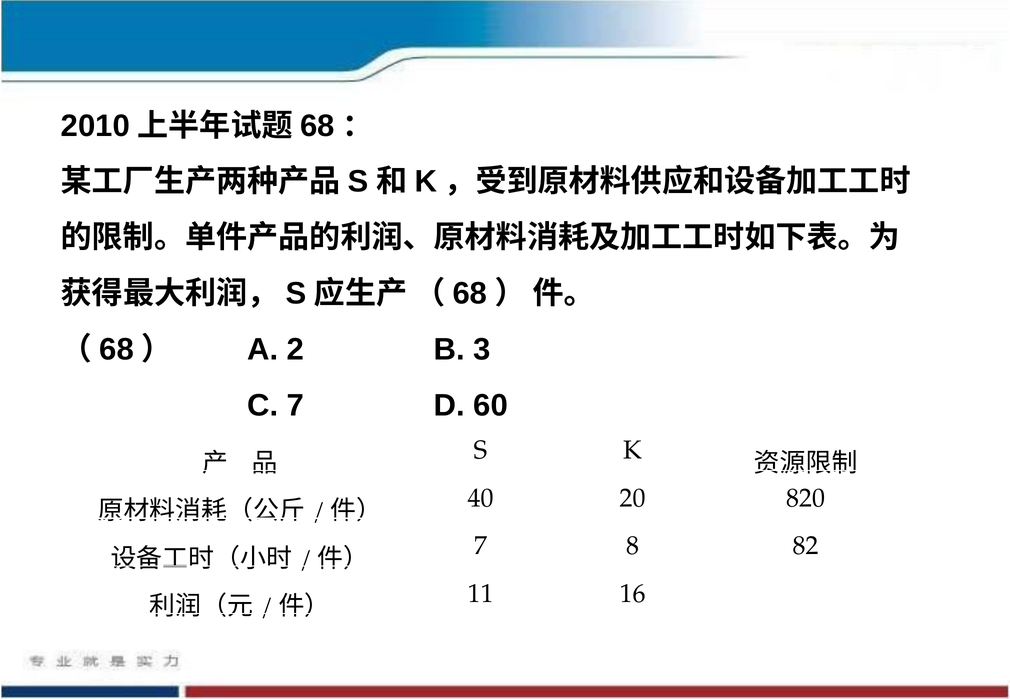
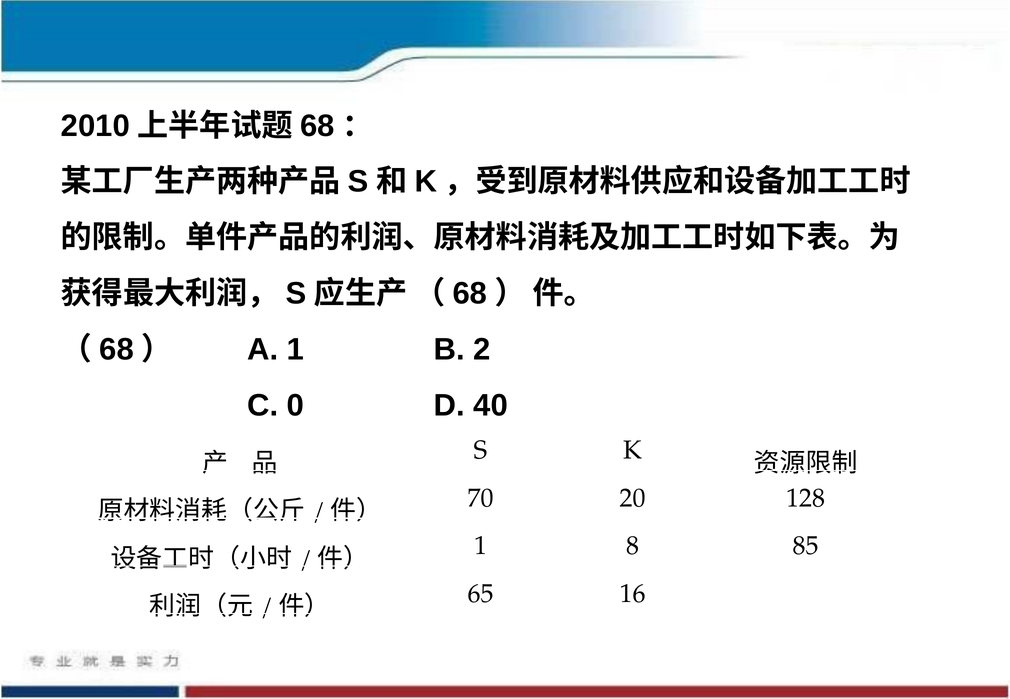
A 2: 2 -> 1 (296, 350)
3: 3 -> 2 (482, 350)
C 7: 7 -> 0 (296, 405)
60: 60 -> 40 (491, 405)
40: 40 -> 70 (481, 498)
820: 820 -> 128 (806, 498)
7: 7 -> 1 (481, 546)
82: 82 -> 85 (806, 546)
11: 11 -> 65 (481, 594)
